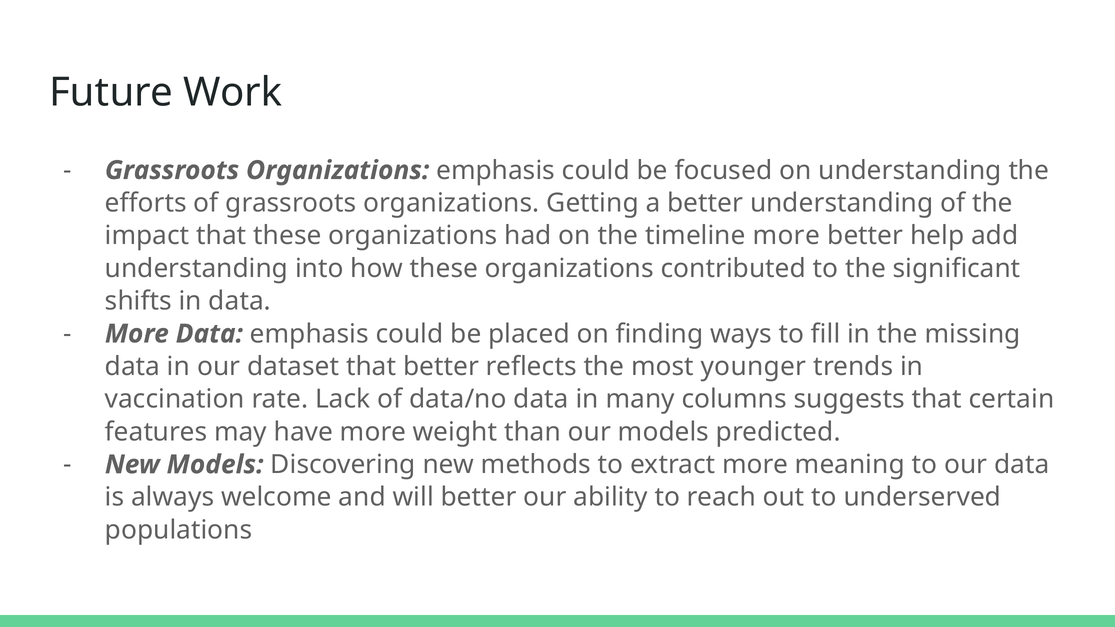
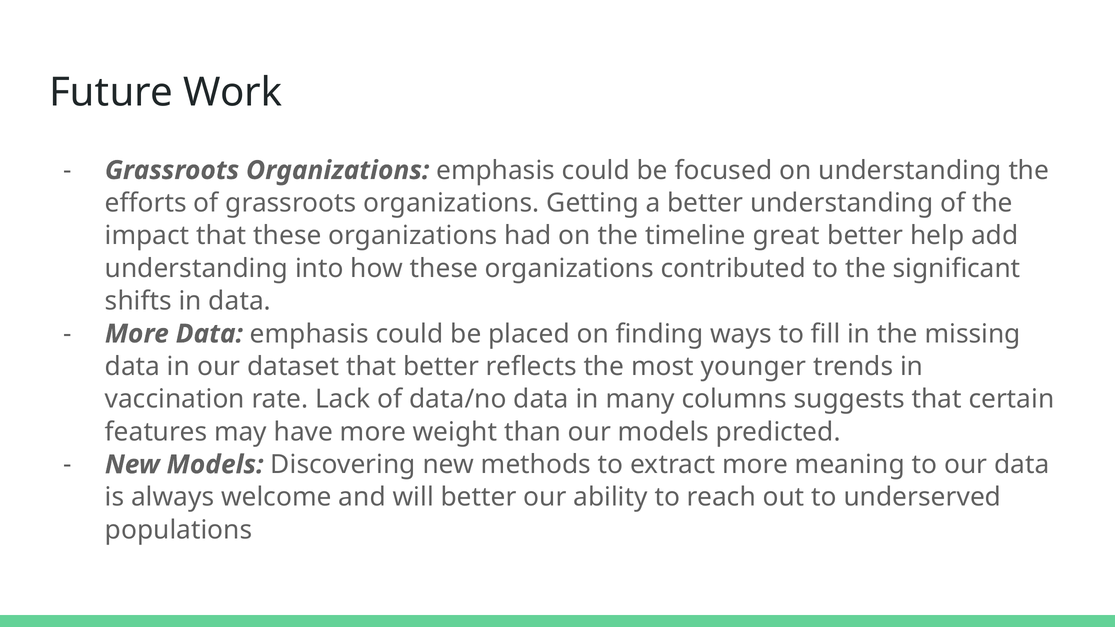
timeline more: more -> great (786, 236)
